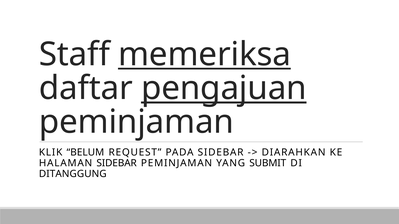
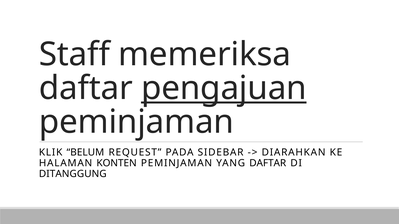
memeriksa underline: present -> none (205, 54)
HALAMAN SIDEBAR: SIDEBAR -> KONTEN (117, 163)
YANG SUBMIT: SUBMIT -> DAFTAR (268, 163)
